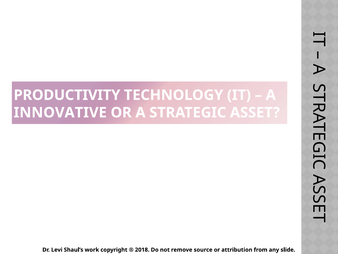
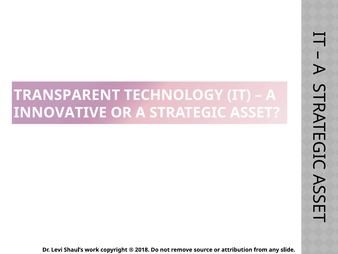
PRODUCTIVITY: PRODUCTIVITY -> TRANSPARENT (67, 95)
